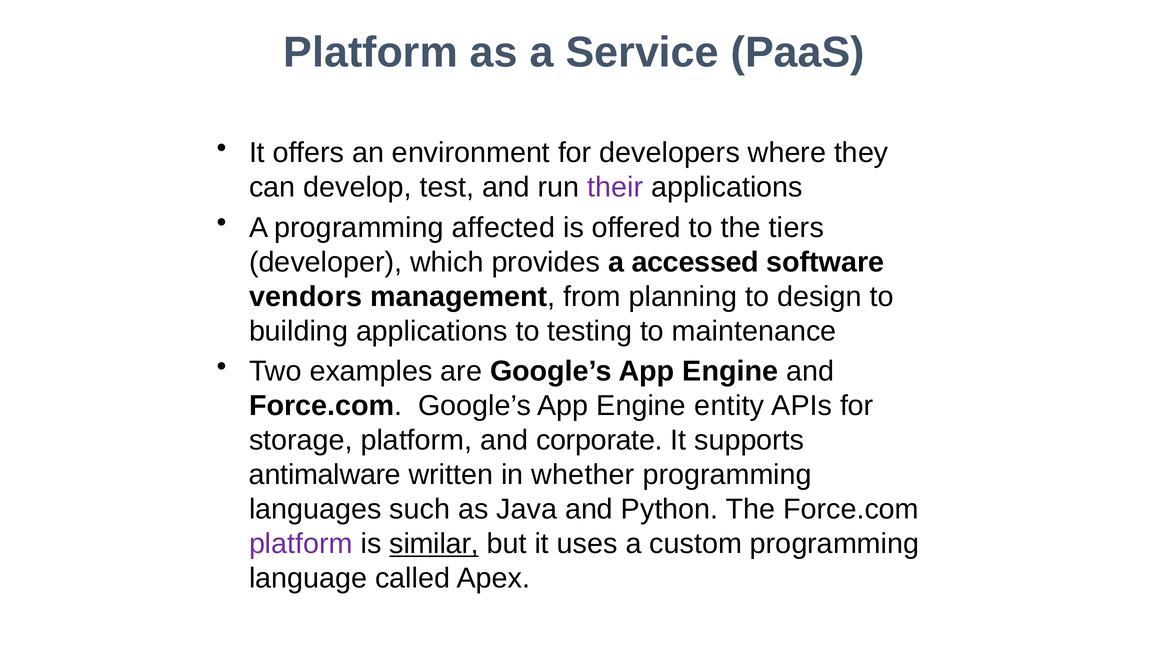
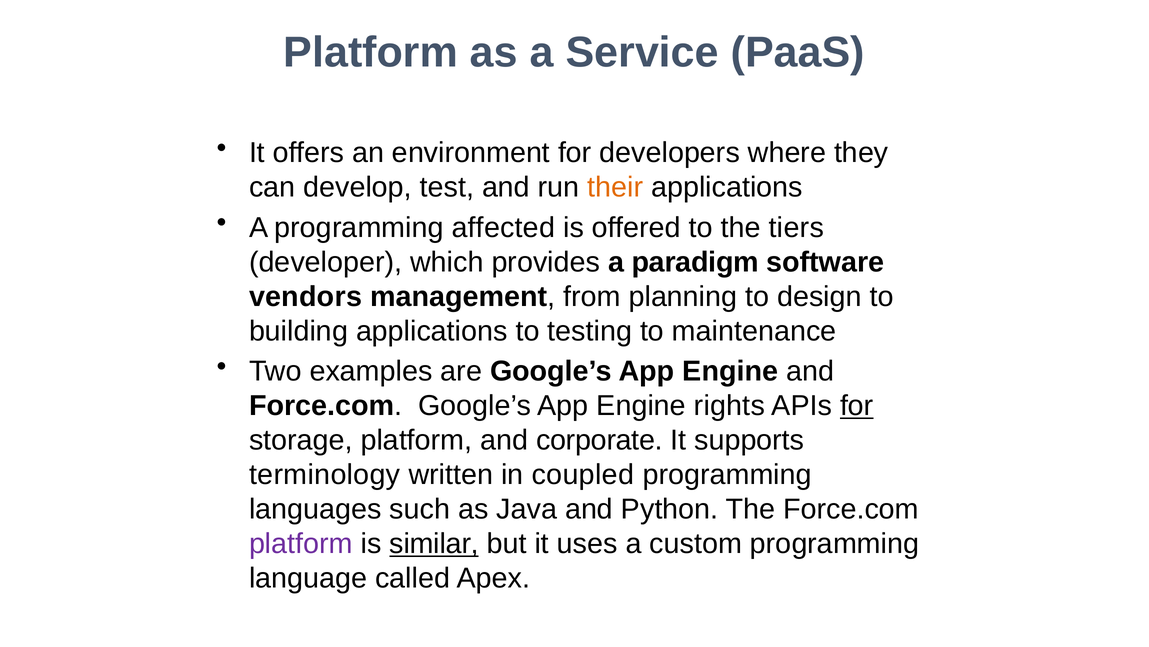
their colour: purple -> orange (615, 187)
accessed: accessed -> paradigm (695, 262)
entity: entity -> rights (729, 406)
for underline: none -> present (857, 406)
antimalware: antimalware -> terminology (325, 474)
whether: whether -> coupled (583, 474)
